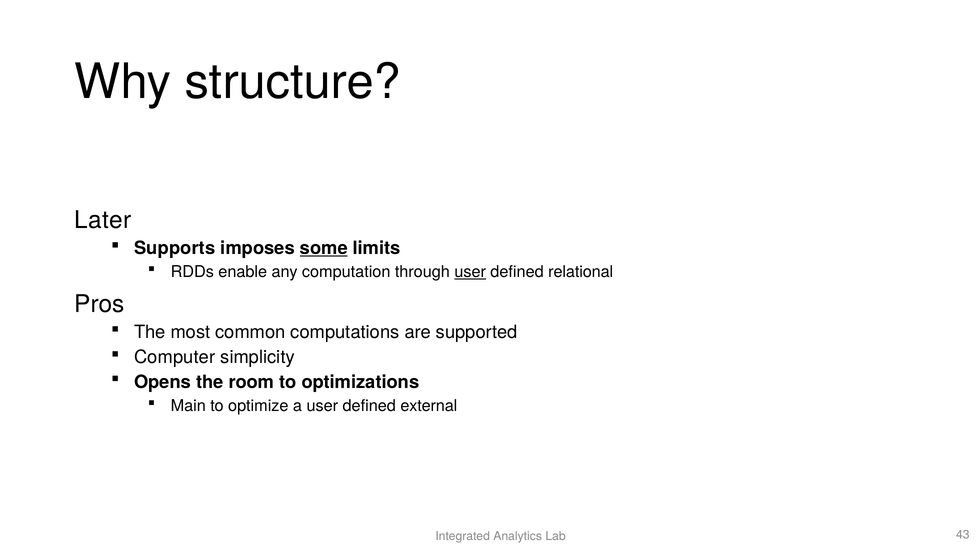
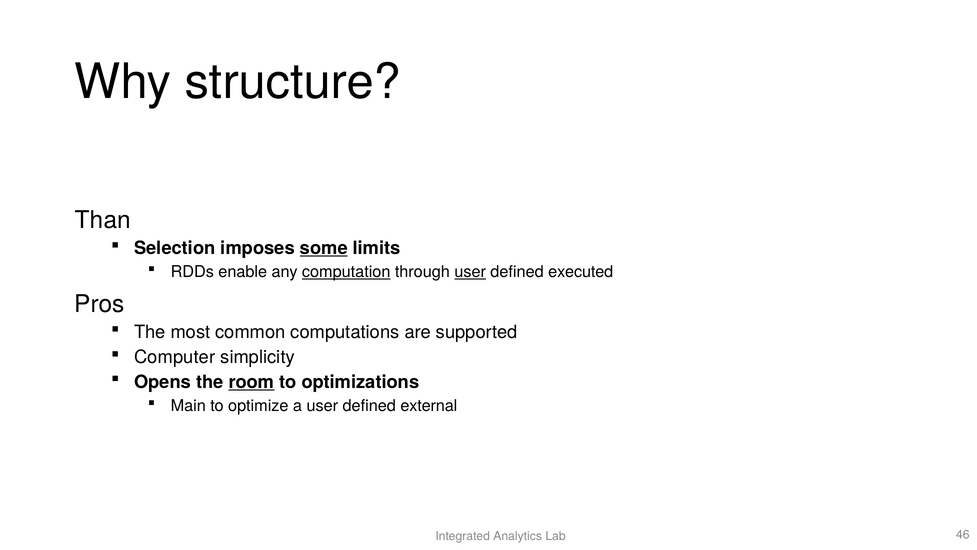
Later: Later -> Than (103, 220)
Supports: Supports -> Selection (175, 248)
computation underline: none -> present (346, 272)
relational: relational -> executed (581, 272)
room underline: none -> present (251, 382)
43: 43 -> 46 (963, 534)
